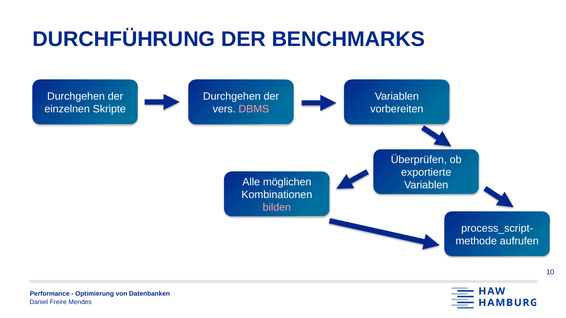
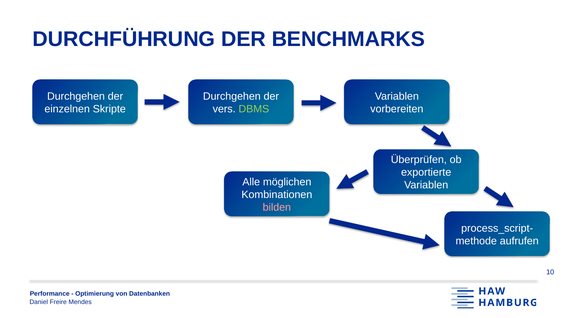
DBMS colour: pink -> light green (254, 109)
